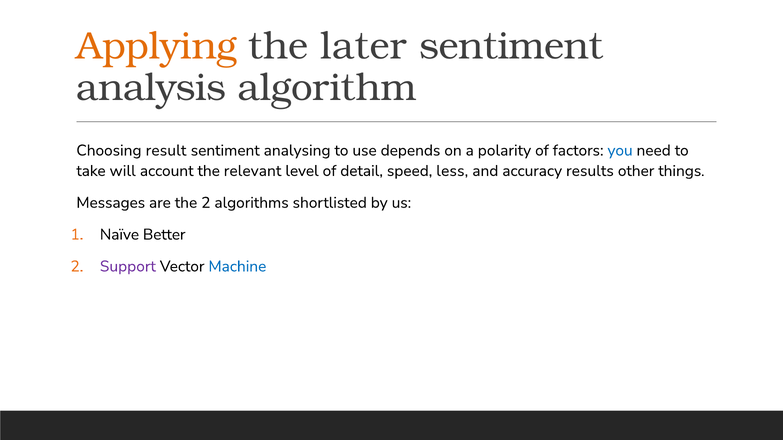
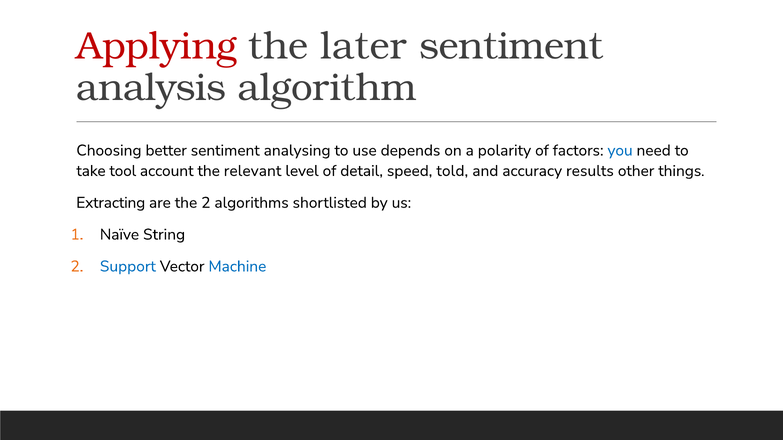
Applying colour: orange -> red (157, 46)
result: result -> better (166, 151)
will: will -> tool (123, 171)
less: less -> told (452, 171)
Messages: Messages -> Extracting (111, 203)
Better: Better -> String (164, 235)
Support colour: purple -> blue (128, 267)
